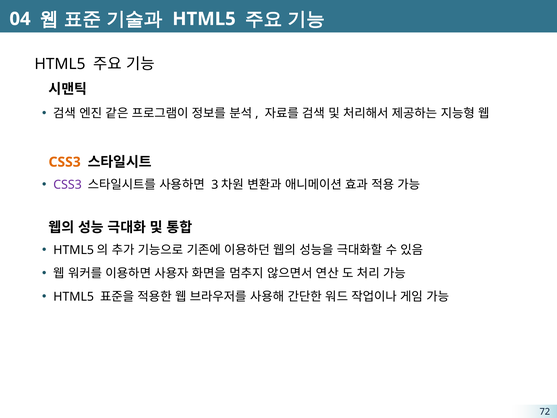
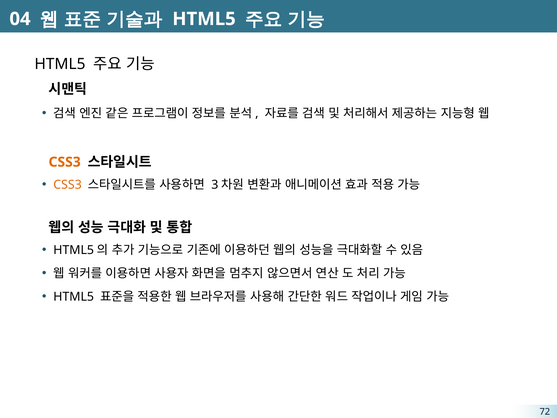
CSS3 colour: purple -> orange (68, 185)
